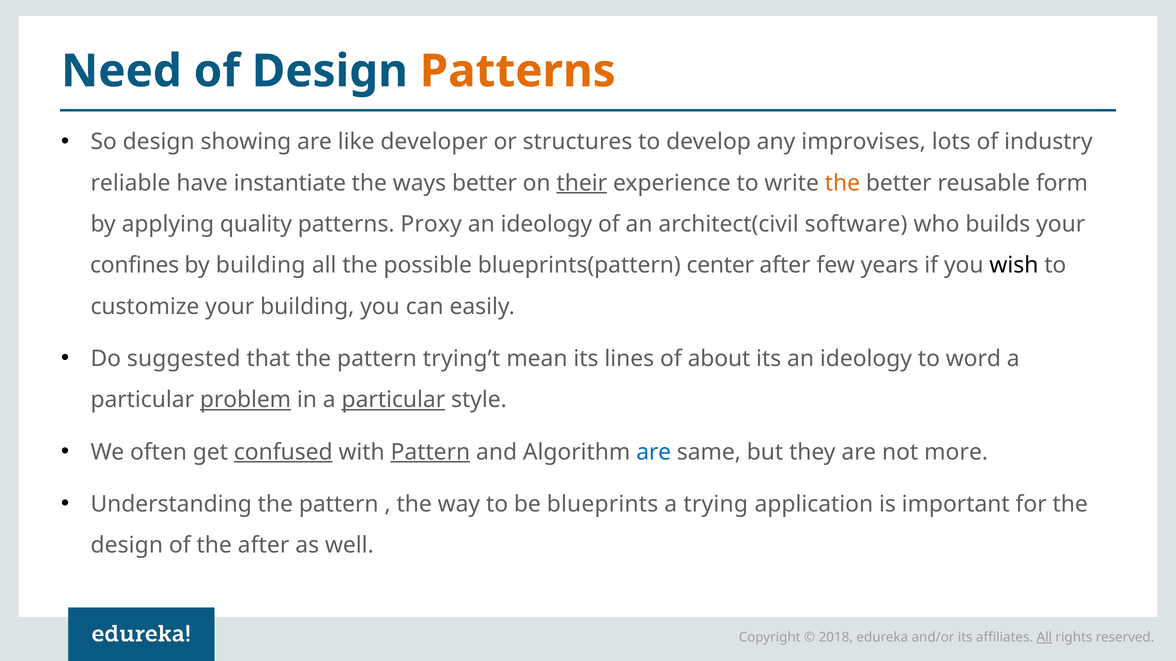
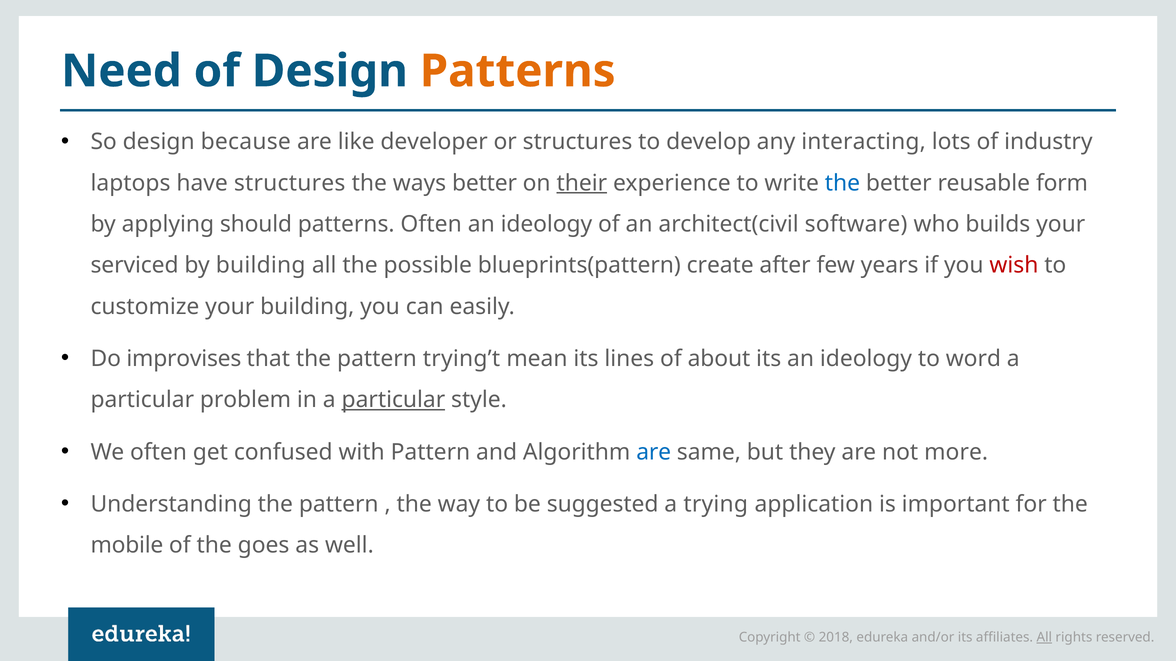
showing: showing -> because (246, 142)
improvises: improvises -> interacting (864, 142)
reliable: reliable -> laptops (131, 183)
have instantiate: instantiate -> structures (290, 183)
the colour: orange -> blue (842, 183)
quality: quality -> should (256, 224)
patterns Proxy: Proxy -> Often (431, 224)
confines: confines -> serviced (135, 266)
center: center -> create (720, 266)
wish colour: black -> red (1014, 266)
suggested: suggested -> improvises (184, 359)
problem underline: present -> none (246, 400)
confused underline: present -> none (283, 452)
Pattern underline: present -> none (430, 452)
blueprints: blueprints -> suggested (603, 505)
design: design -> mobile (127, 546)
the after: after -> goes (264, 546)
